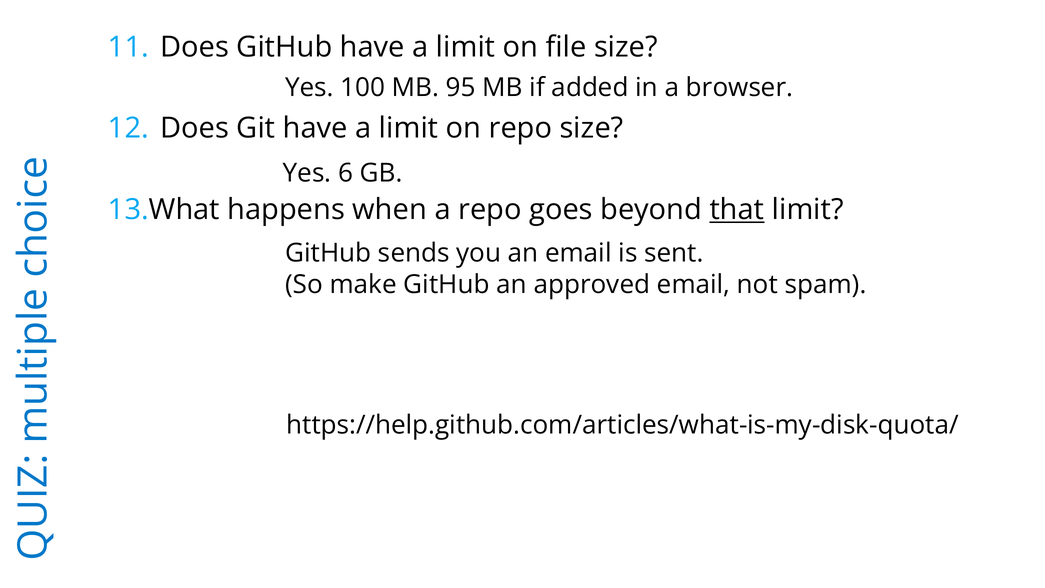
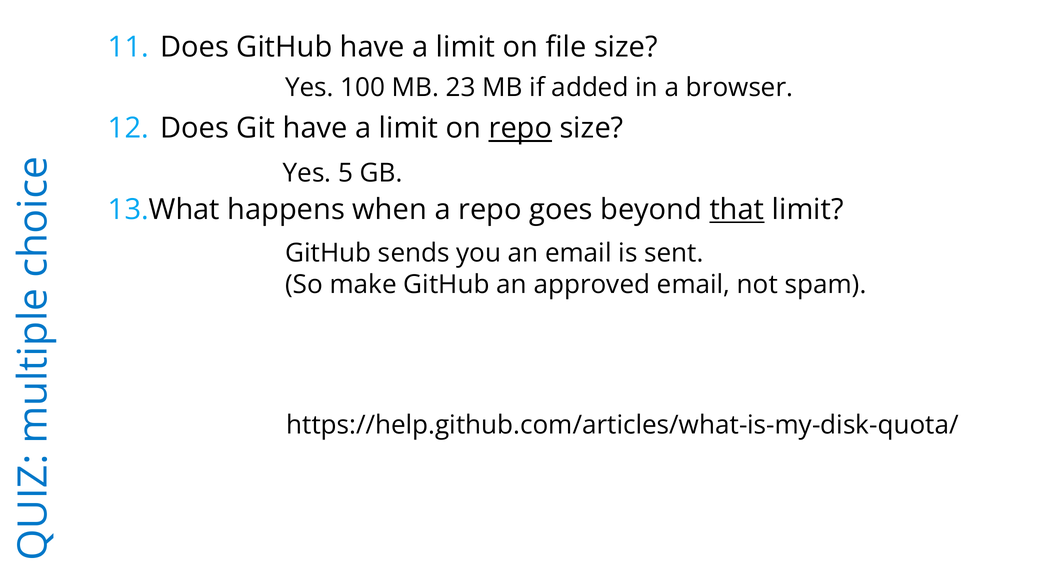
95: 95 -> 23 (461, 88)
repo underline: none -> present (520, 128)
6: 6 -> 5 (345, 173)
